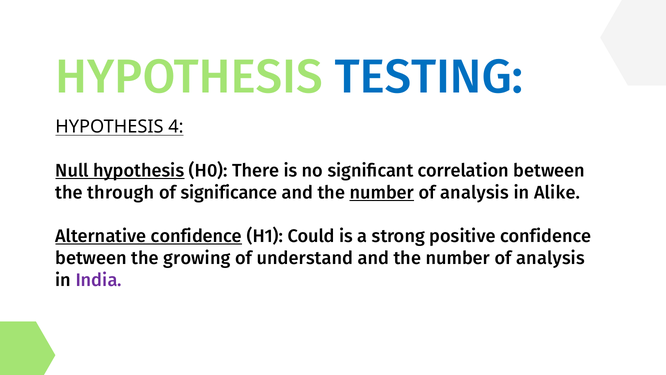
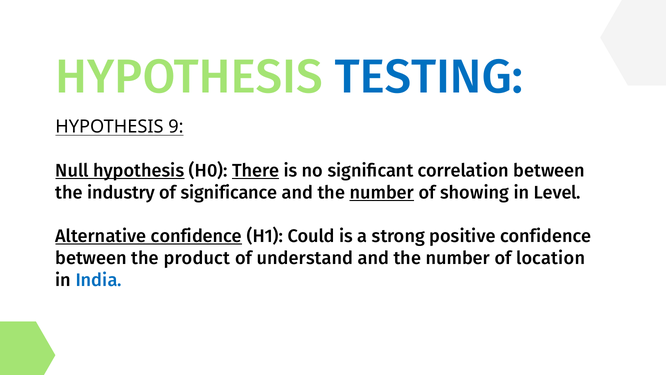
4: 4 -> 9 (176, 127)
There underline: none -> present (256, 171)
through: through -> industry (121, 192)
analysis: analysis -> showing (475, 192)
Alike: Alike -> Level (557, 192)
growing: growing -> product (197, 258)
analysis: analysis -> location (551, 258)
India colour: purple -> blue (99, 280)
